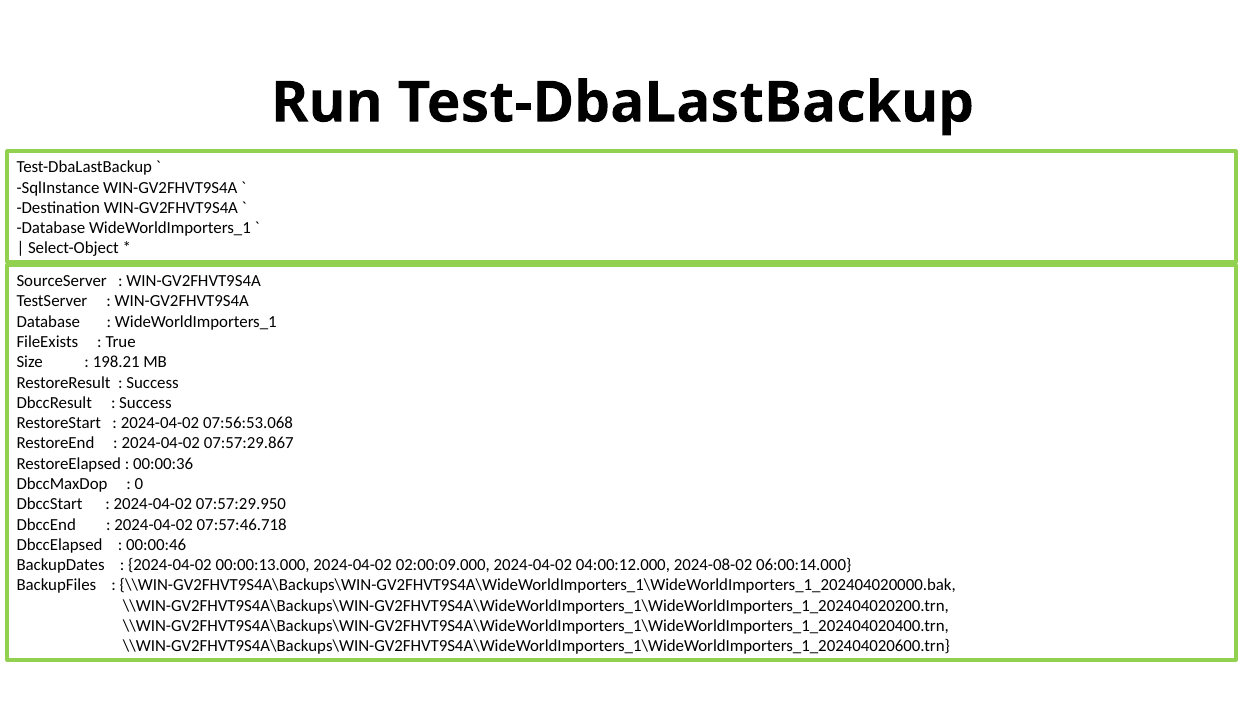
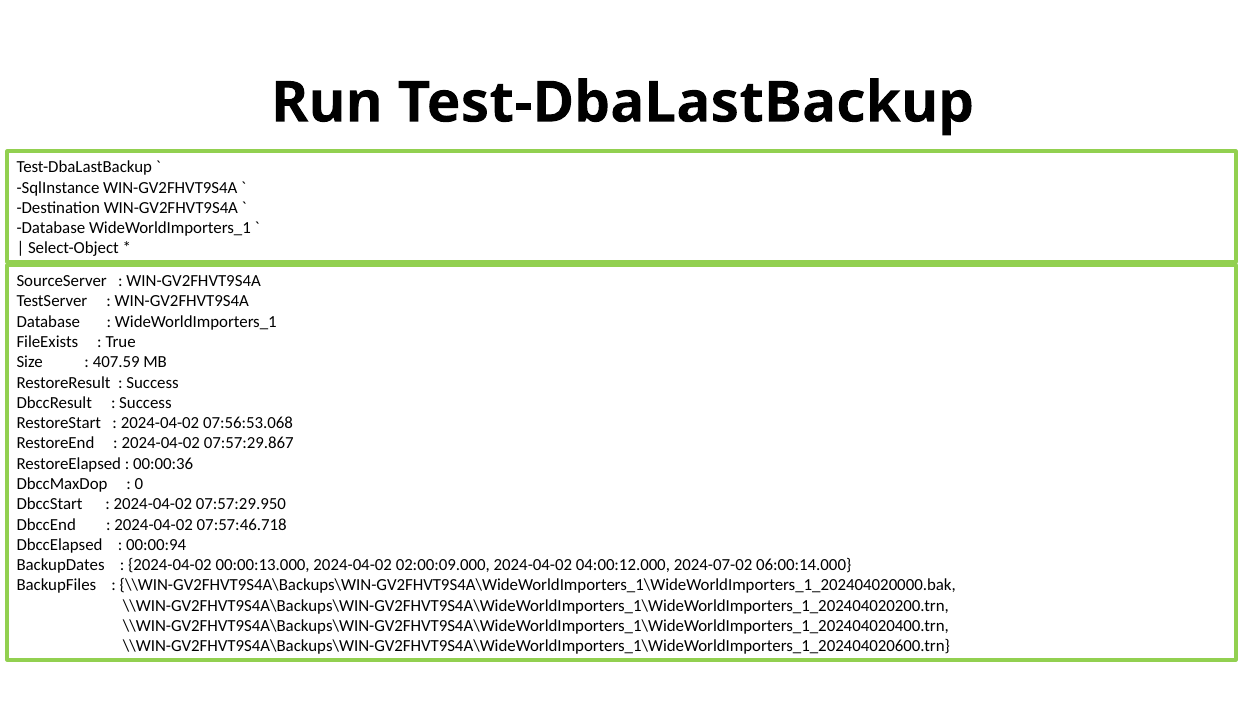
198.21: 198.21 -> 407.59 (116, 362)
00:00:46: 00:00:46 -> 00:00:94 (156, 545)
2024-08-02: 2024-08-02 -> 2024-07-02 (713, 565)
